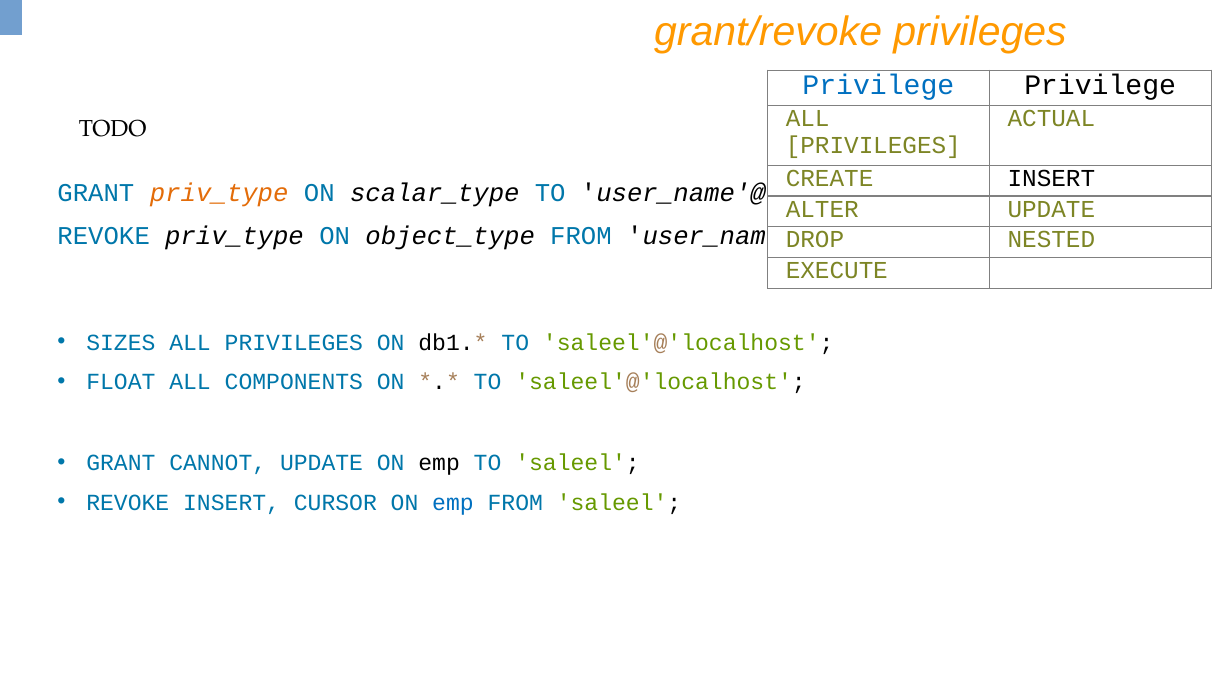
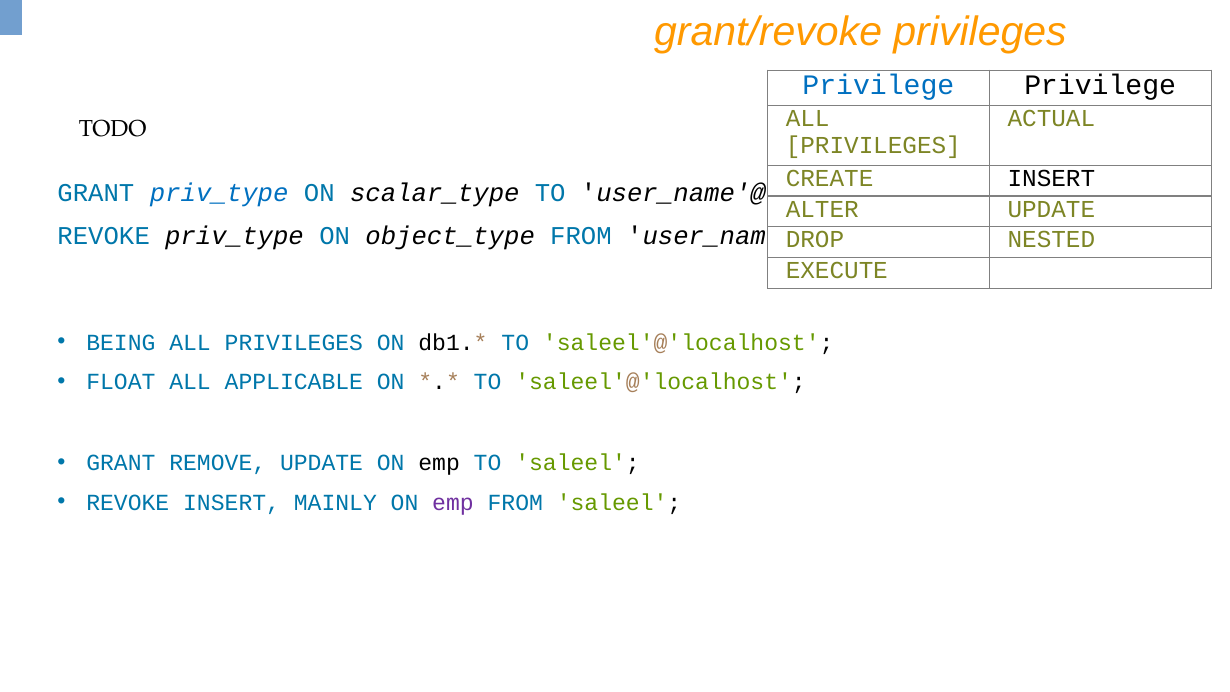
priv_type colour: orange -> blue (219, 193)
SIZES: SIZES -> BEING (121, 342)
COMPONENTS: COMPONENTS -> APPLICABLE (294, 382)
CANNOT: CANNOT -> REMOVE (218, 463)
CURSOR: CURSOR -> MAINLY (335, 503)
emp colour: blue -> purple (453, 503)
